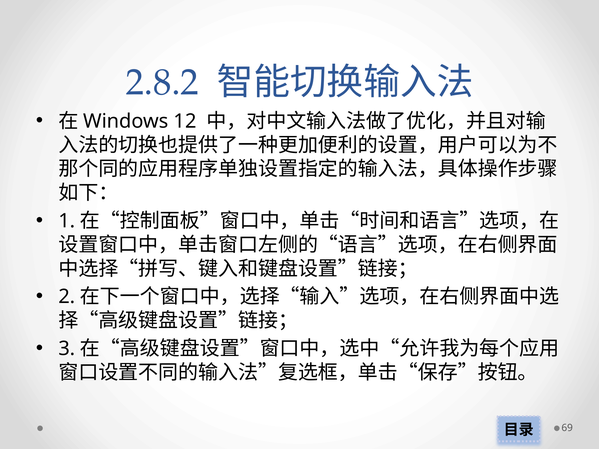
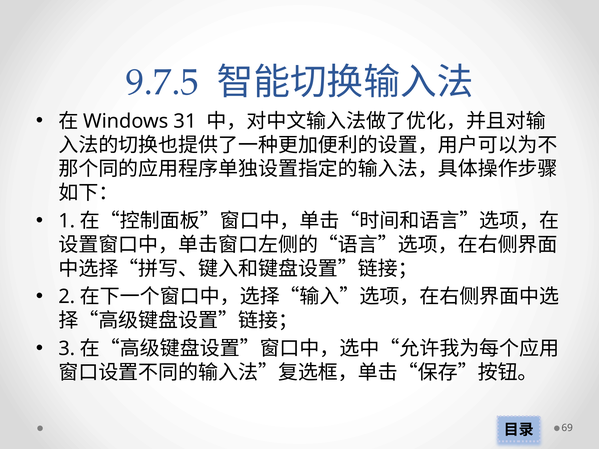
2.8.2: 2.8.2 -> 9.7.5 (162, 82)
12: 12 -> 31 (185, 121)
